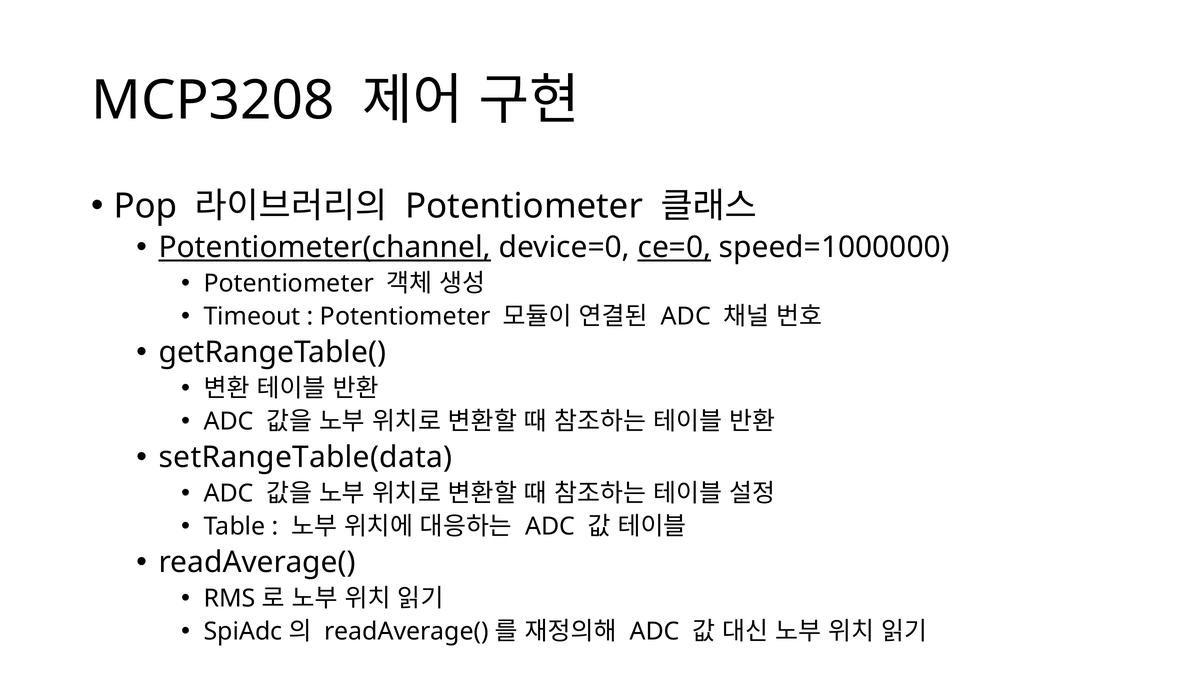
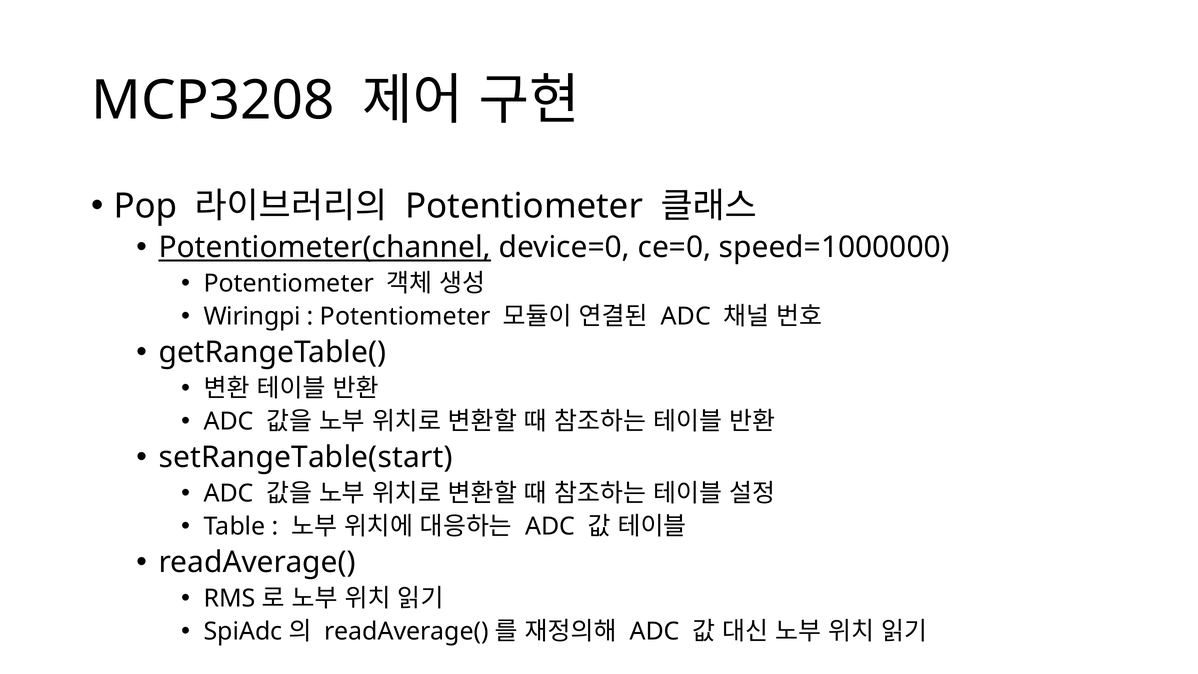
ce=0 underline: present -> none (674, 248)
Timeout: Timeout -> Wiringpi (252, 317)
setRangeTable(data: setRangeTable(data -> setRangeTable(start (306, 458)
